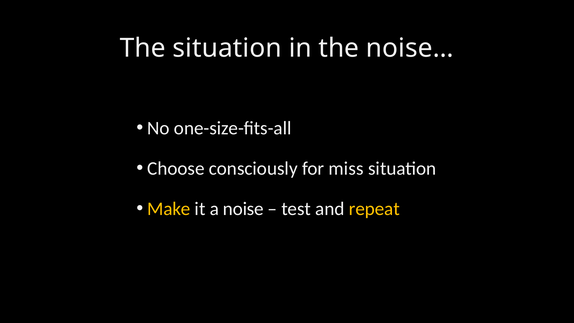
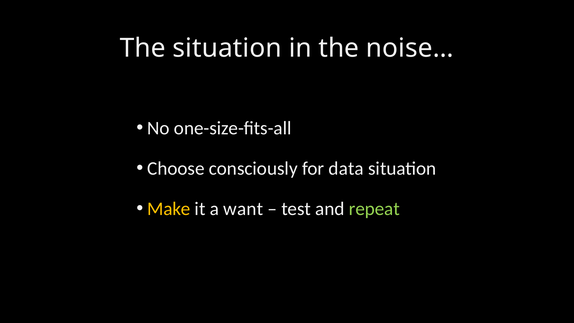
miss: miss -> data (346, 168)
noise: noise -> want (243, 209)
repeat colour: yellow -> light green (374, 209)
